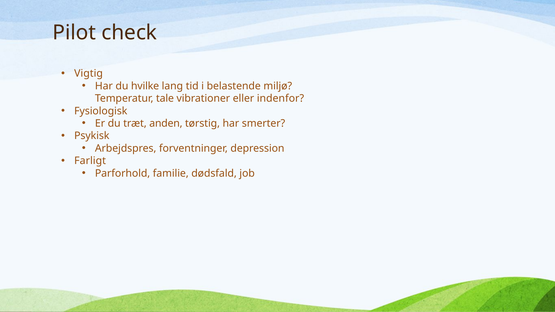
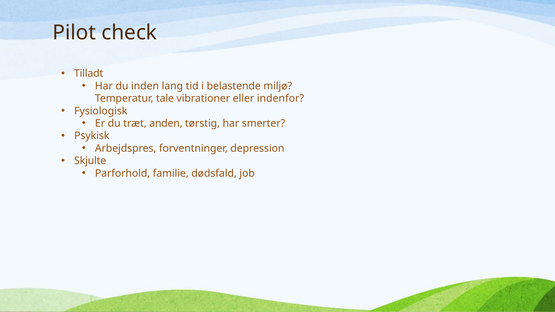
Vigtig: Vigtig -> Tilladt (89, 74)
hvilke: hvilke -> inden (145, 86)
Farligt: Farligt -> Skjulte (90, 161)
